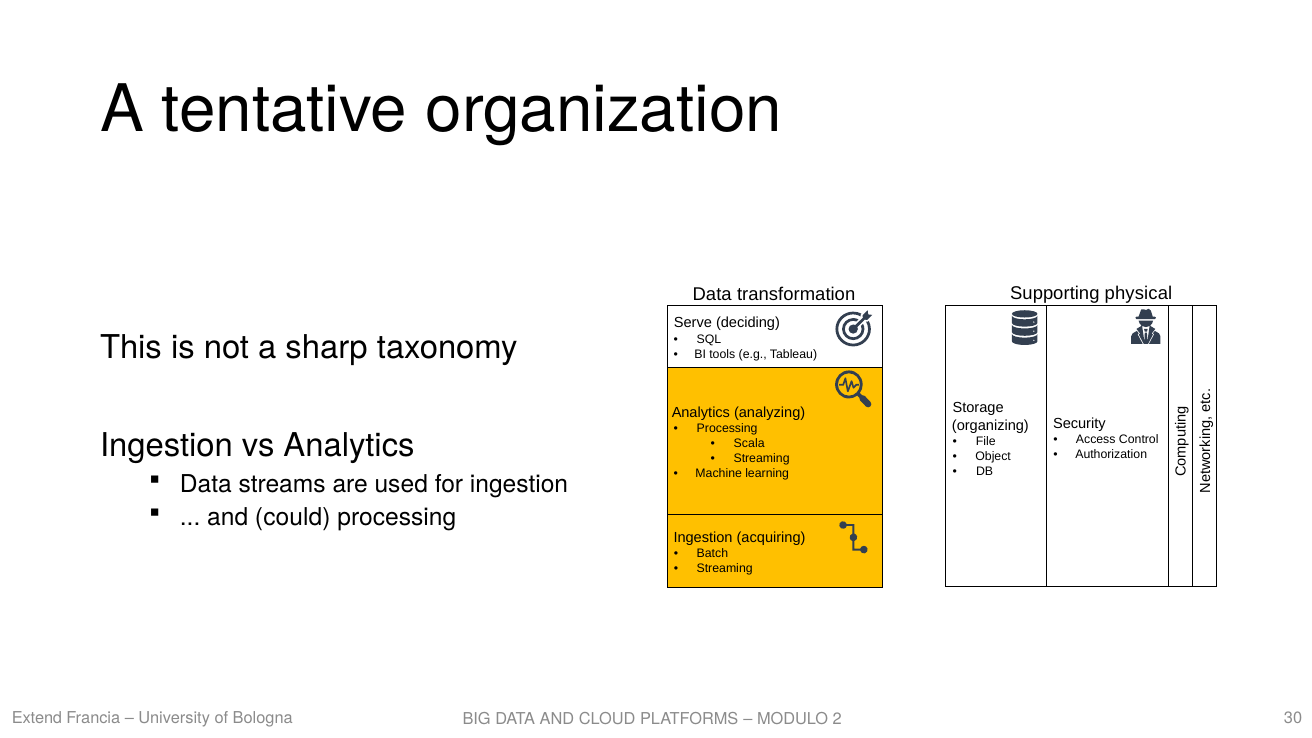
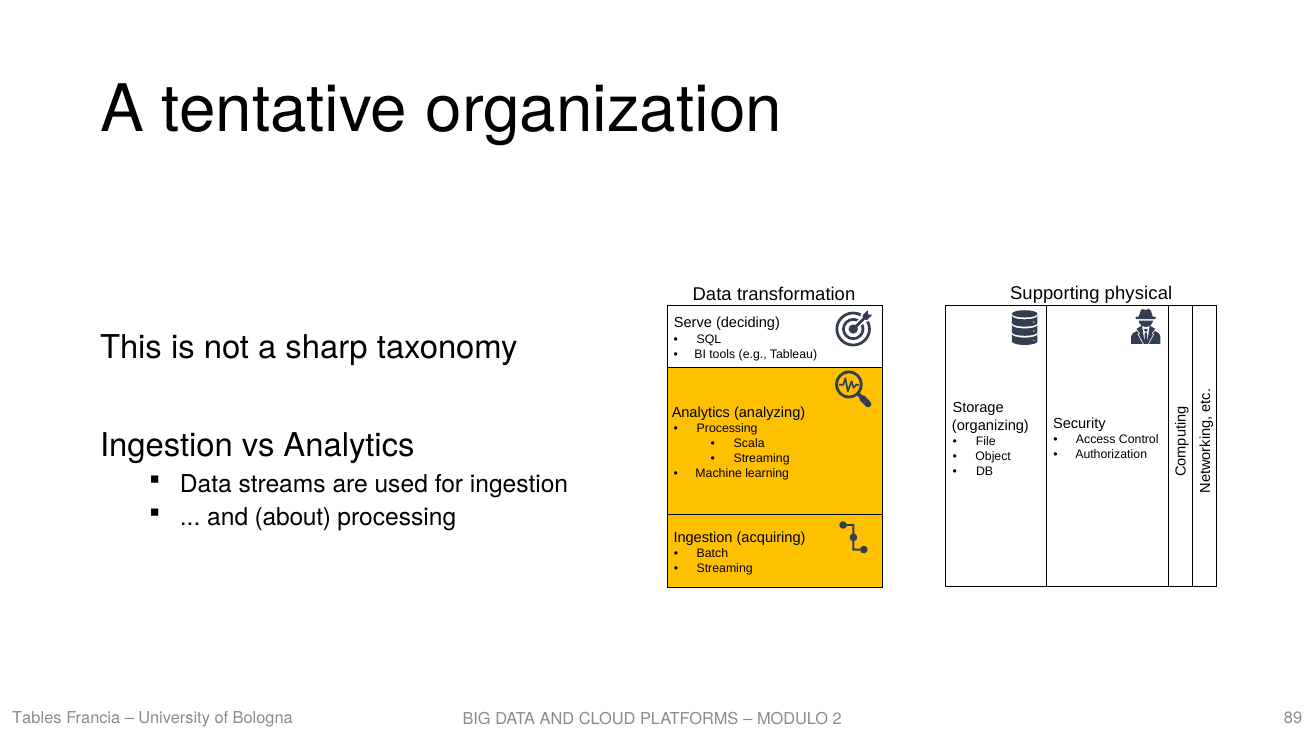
could: could -> about (293, 517)
Extend: Extend -> Tables (37, 718)
30: 30 -> 89 (1293, 718)
